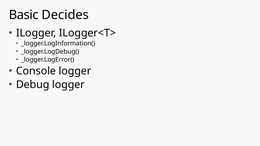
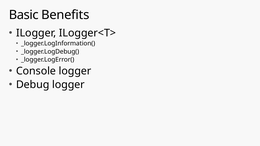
Decides: Decides -> Benefits (65, 15)
